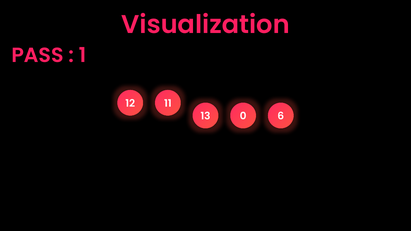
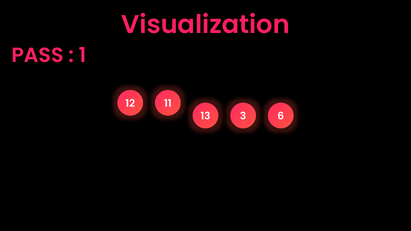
0: 0 -> 3 (243, 116)
